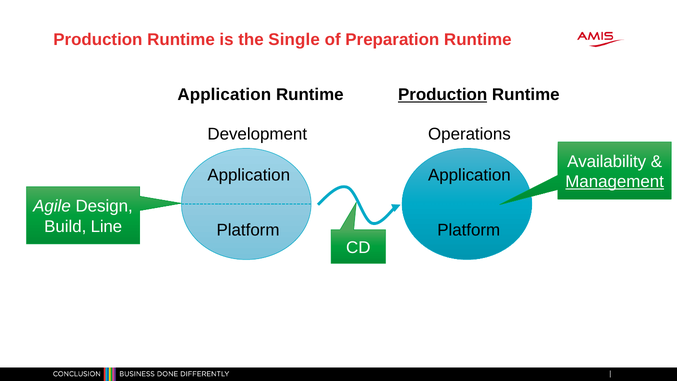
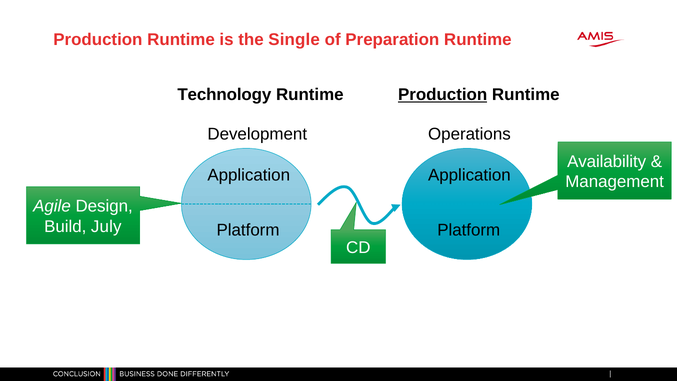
Application: Application -> Technology (224, 94)
Management underline: present -> none (615, 182)
Line: Line -> July (106, 227)
